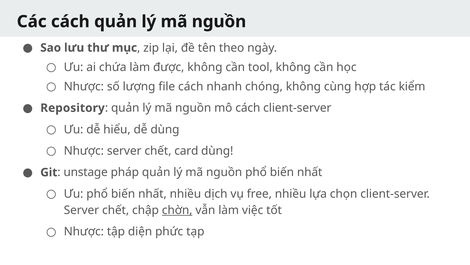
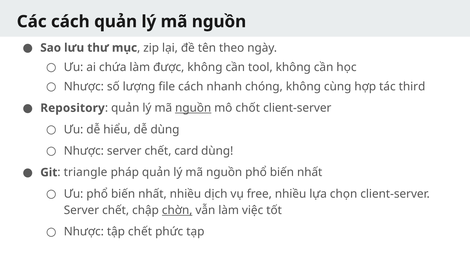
kiểm: kiểm -> third (412, 86)
nguồn underline: none -> present (193, 108)
mô cách: cách -> chốt (248, 108)
unstage: unstage -> triangle (86, 172)
tập diện: diện -> chết (140, 231)
